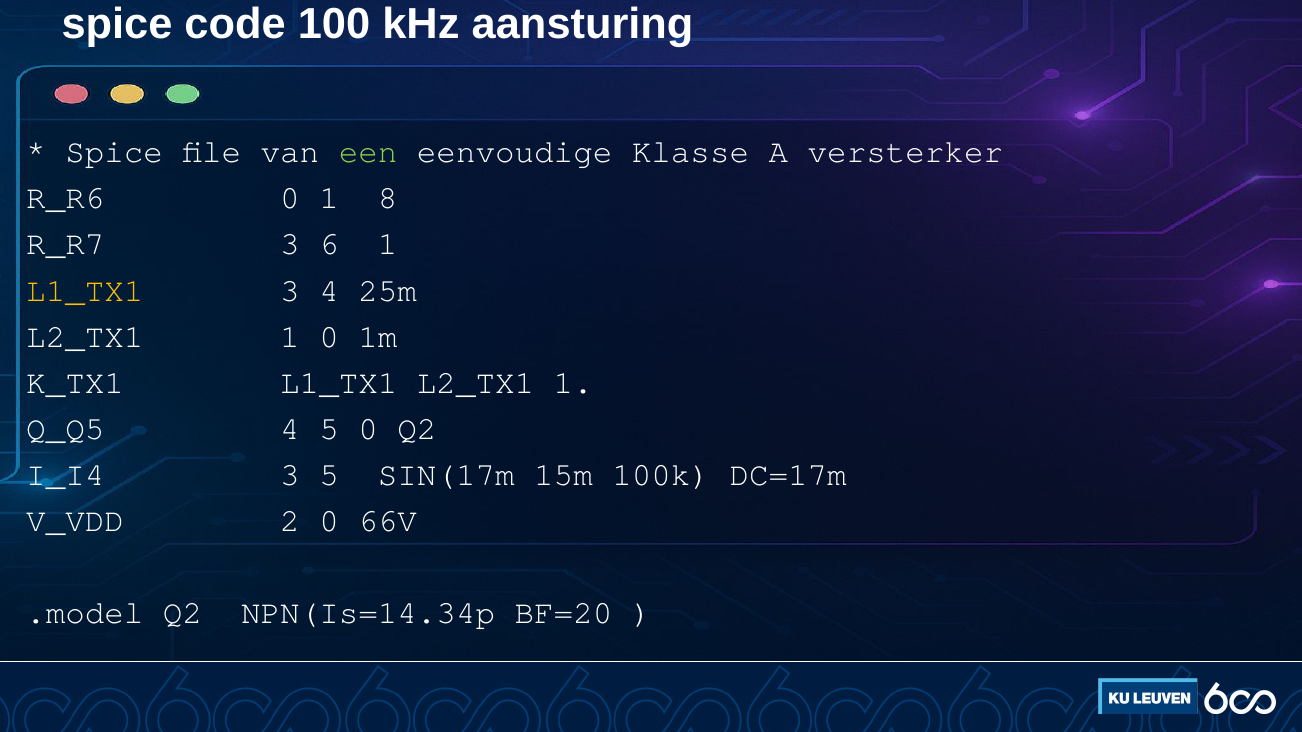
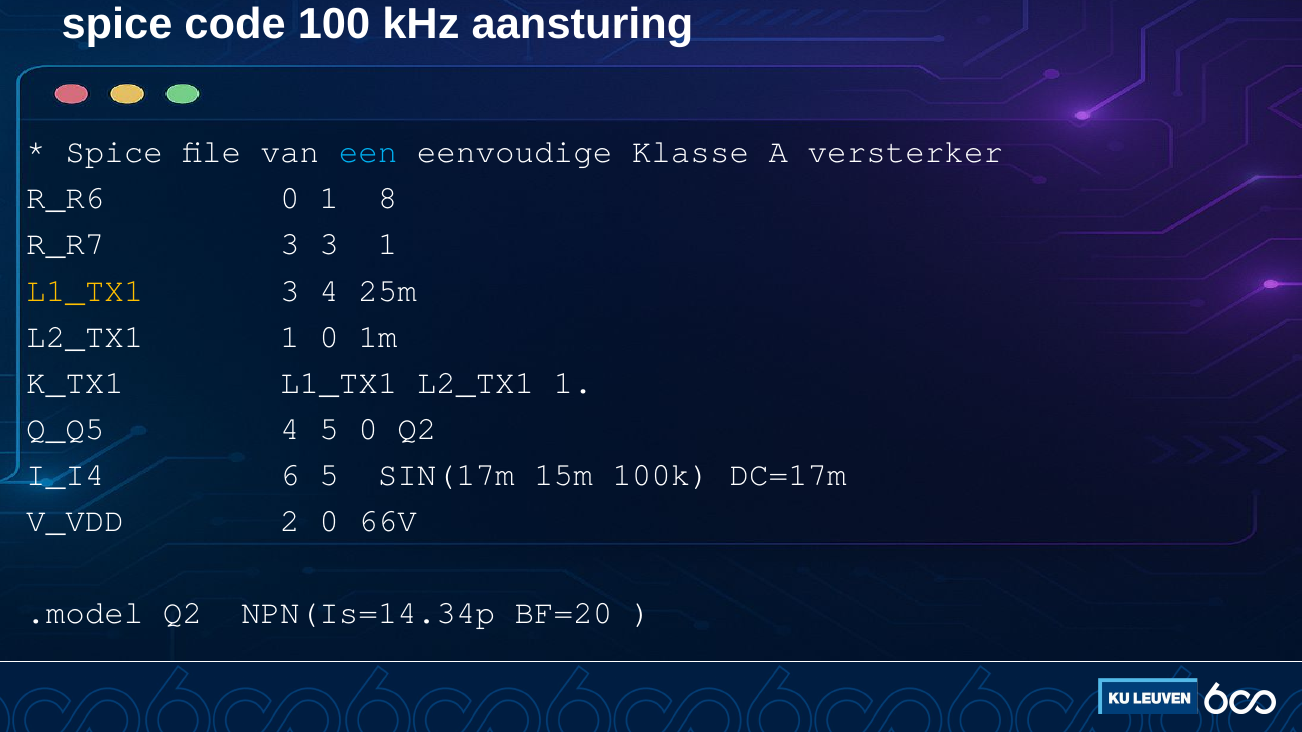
een colour: light green -> light blue (368, 152)
3 6: 6 -> 3 (329, 244)
I_I4 3: 3 -> 6 (290, 475)
